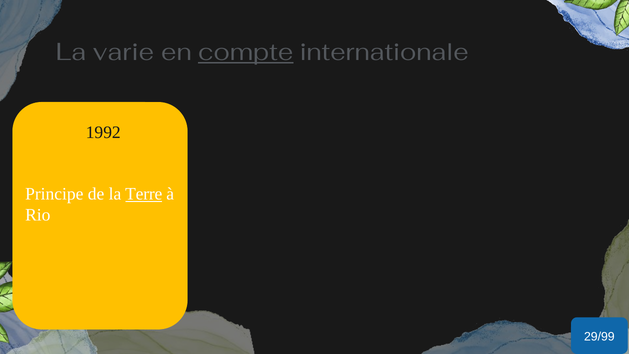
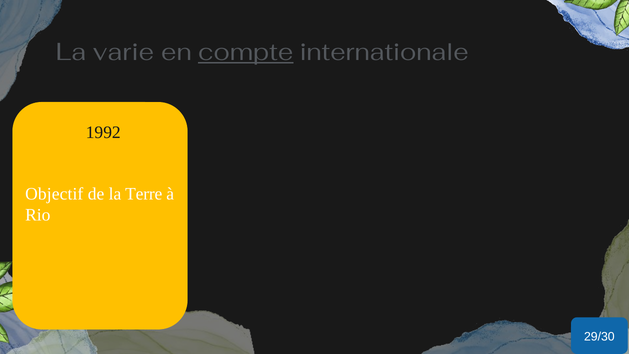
Principe: Principe -> Objectif (54, 194)
Terre underline: present -> none (144, 194)
29/99: 29/99 -> 29/30 (599, 336)
